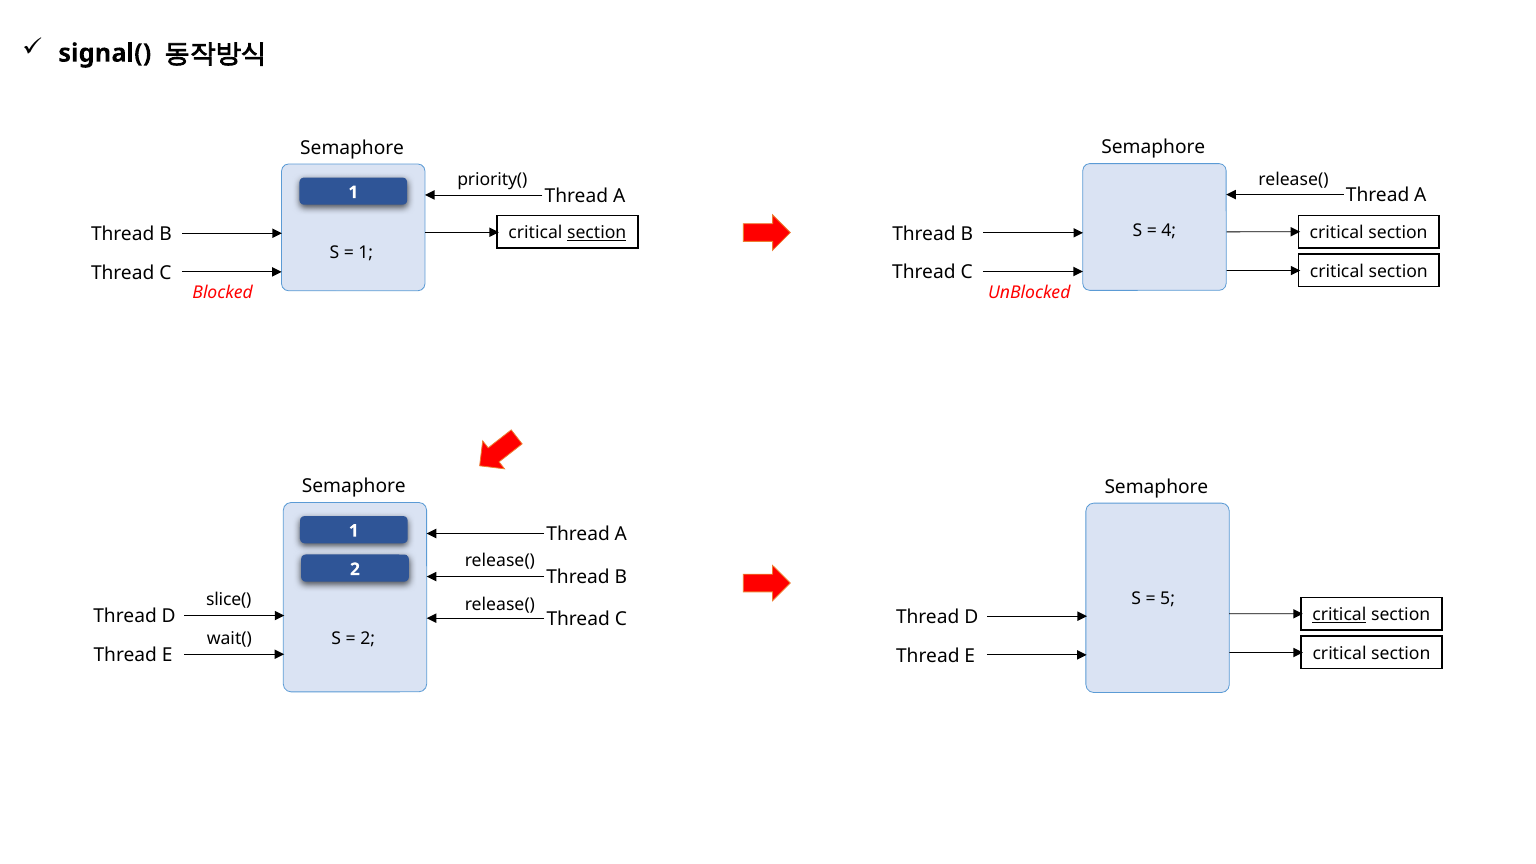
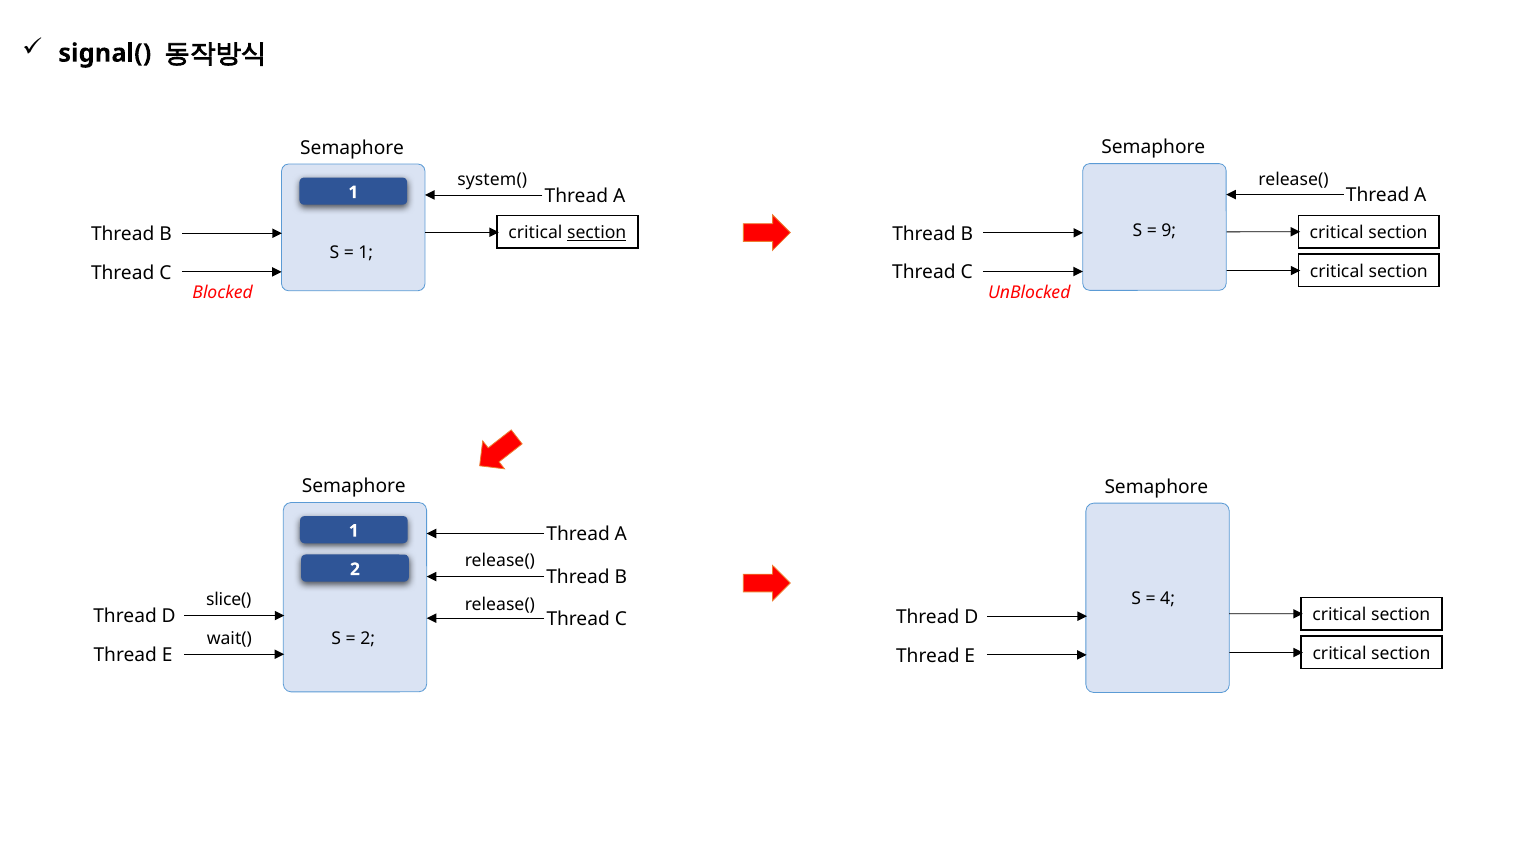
priority(: priority( -> system( (492, 180)
4: 4 -> 9 (1169, 231)
5: 5 -> 4 (1168, 599)
critical underline: present -> none (1339, 615)
